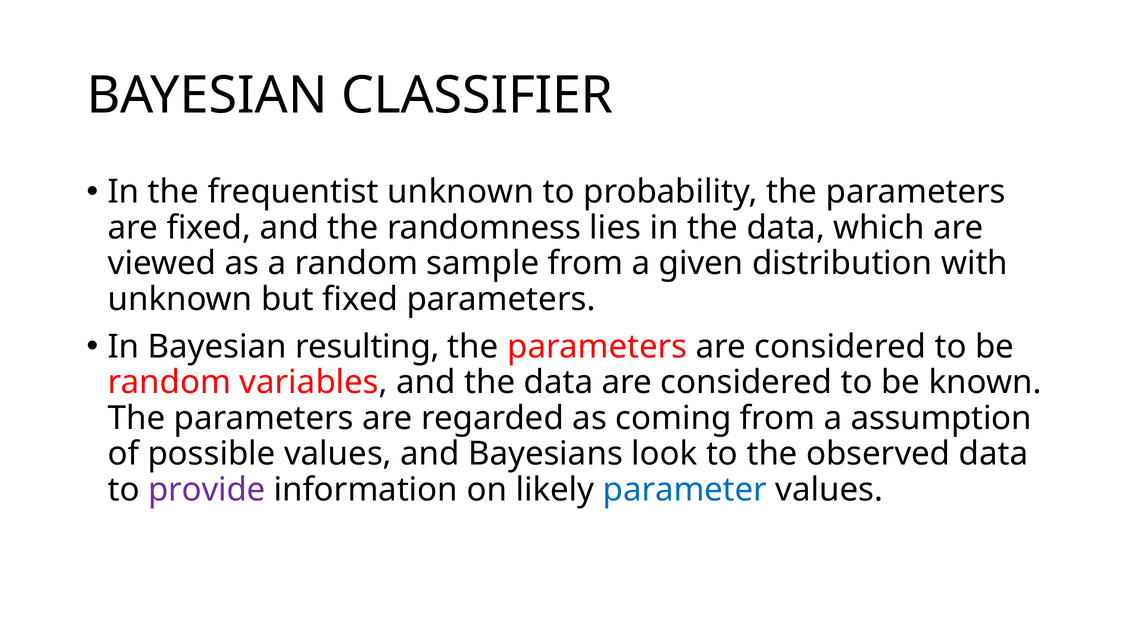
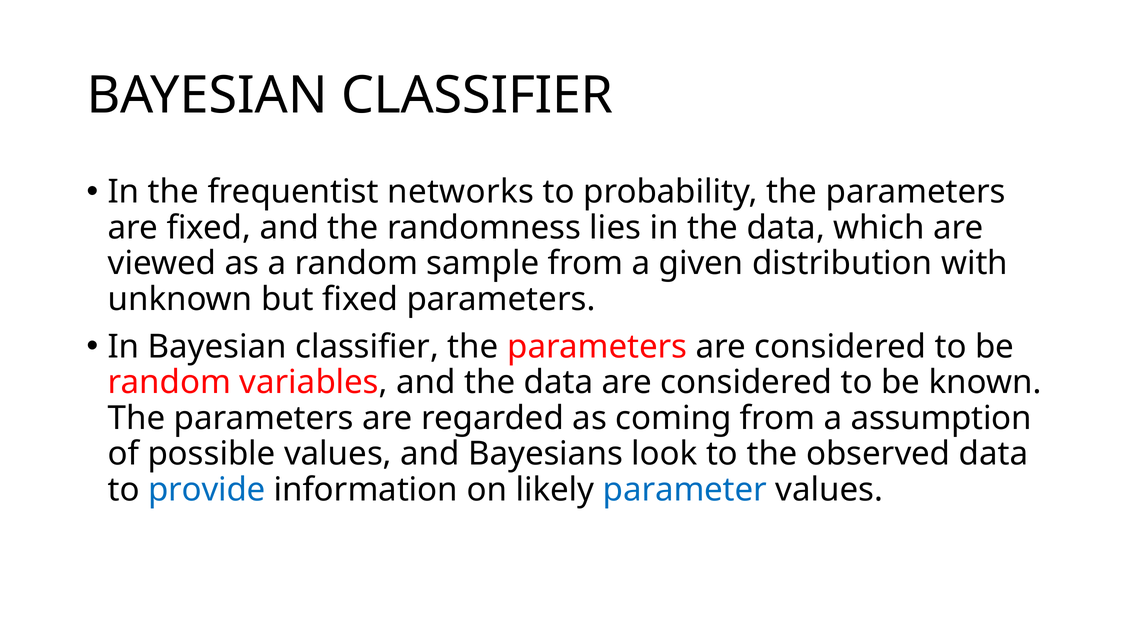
frequentist unknown: unknown -> networks (461, 192)
In Bayesian resulting: resulting -> classifier (367, 346)
provide colour: purple -> blue (207, 489)
